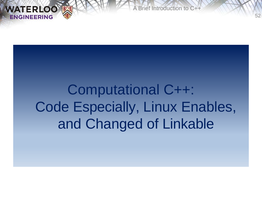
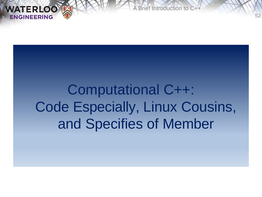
Enables: Enables -> Cousins (209, 107)
Changed: Changed -> Specifies (114, 124)
Linkable: Linkable -> Member (188, 124)
